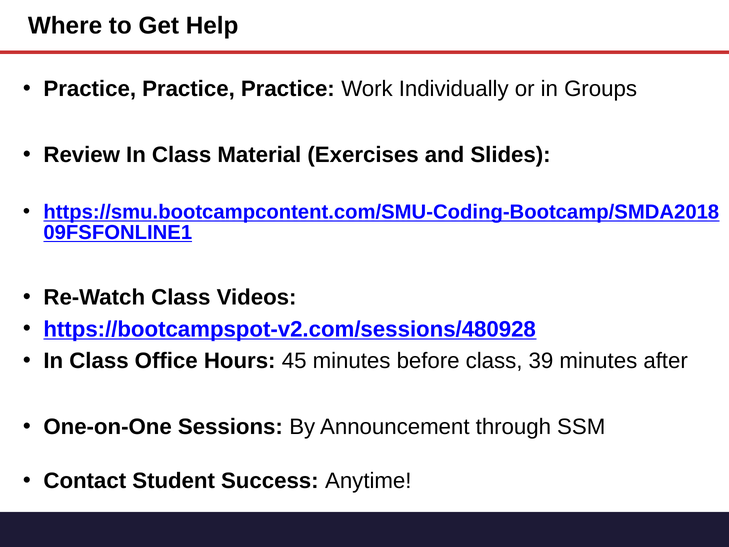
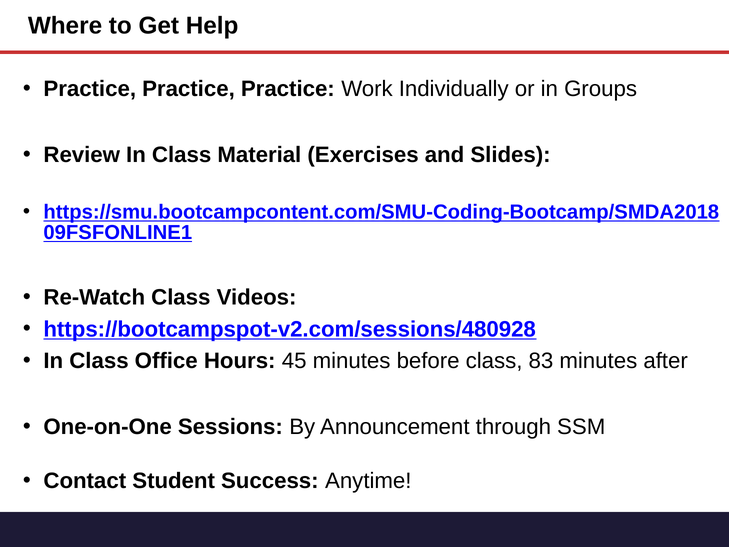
39: 39 -> 83 (541, 361)
